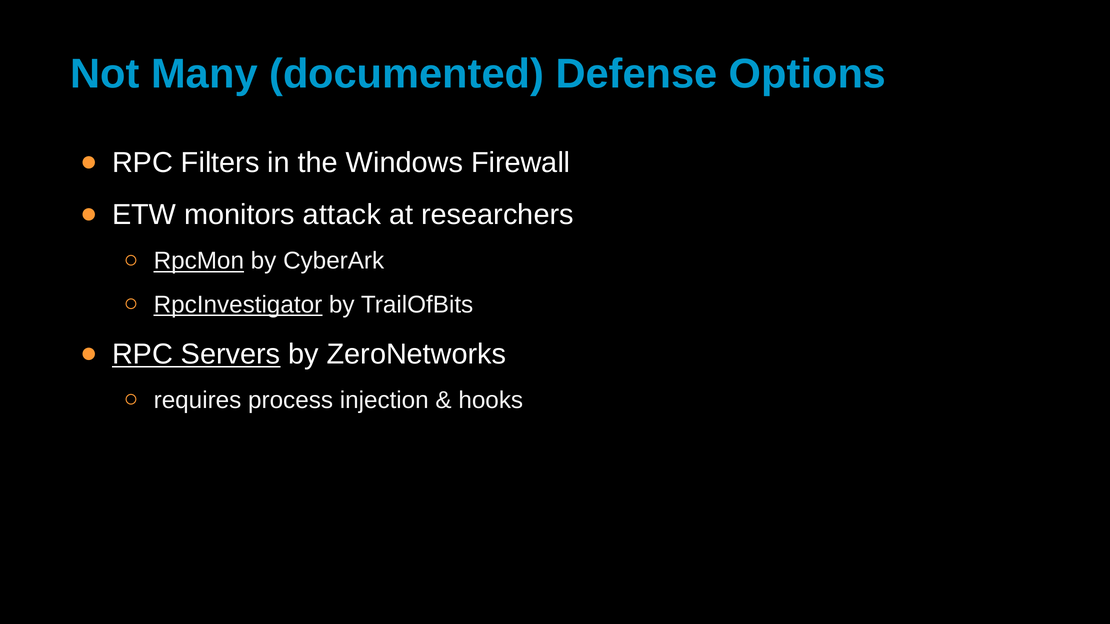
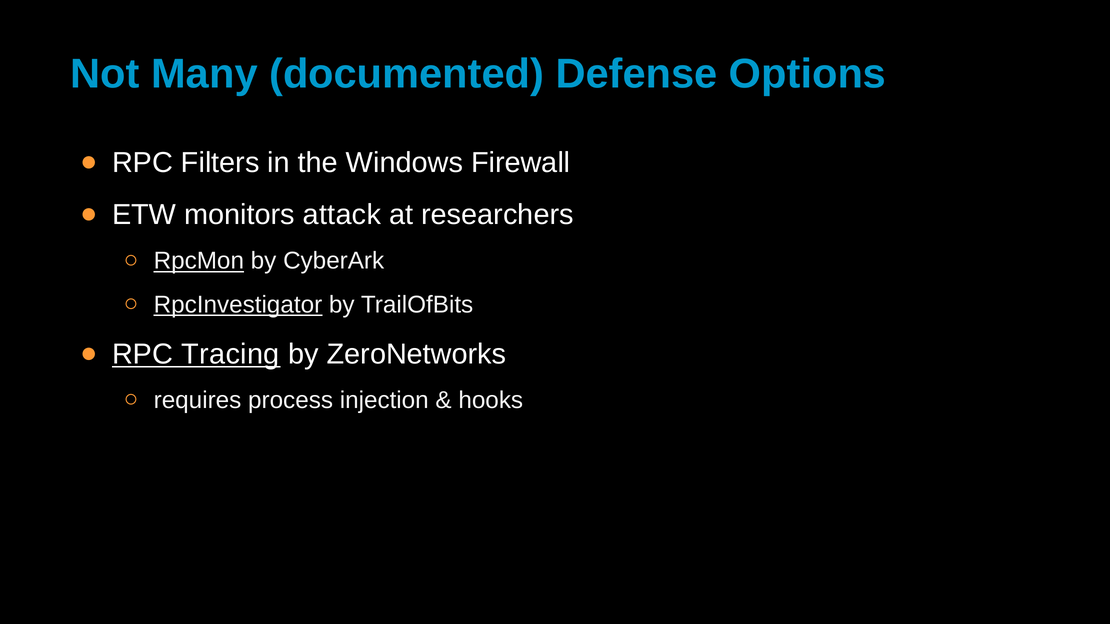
Servers: Servers -> Tracing (230, 354)
